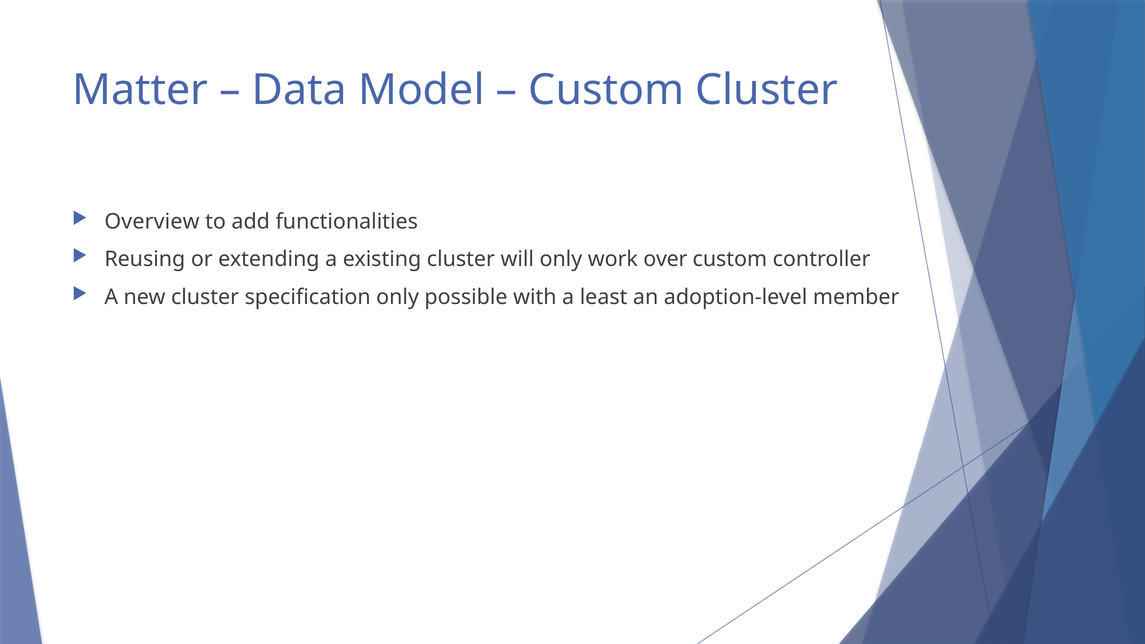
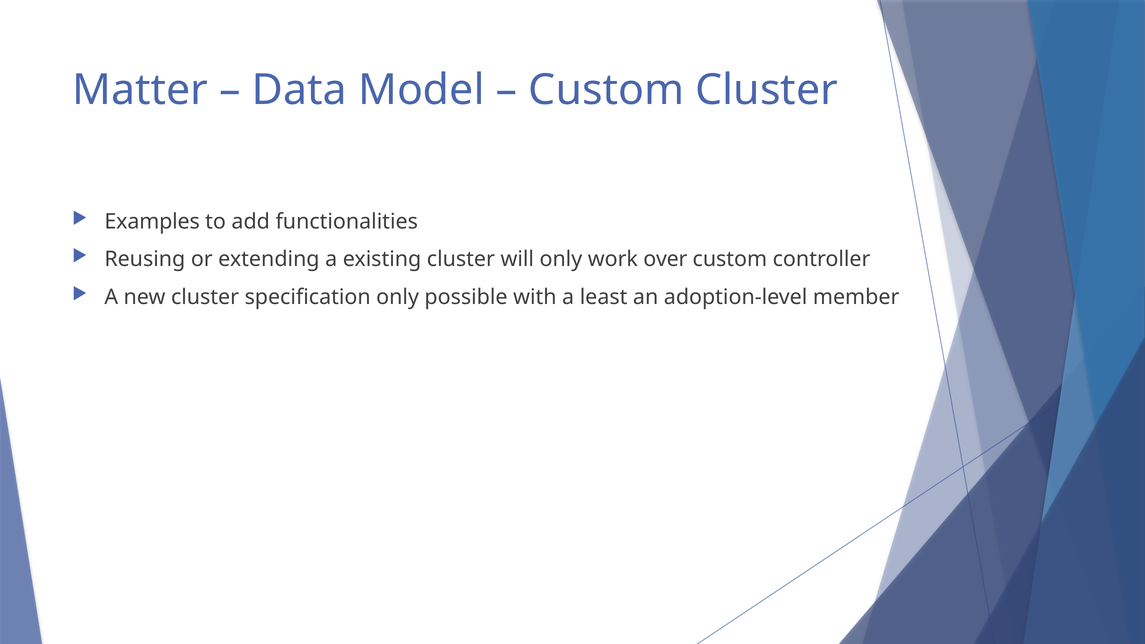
Overview: Overview -> Examples (152, 222)
